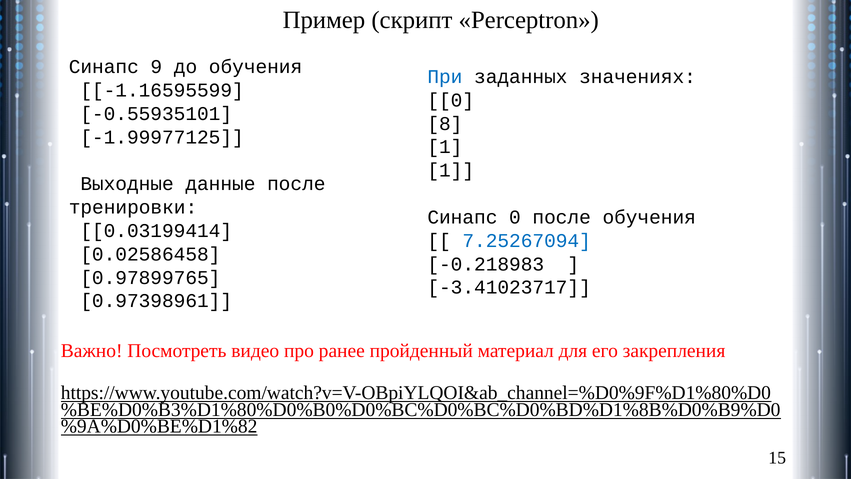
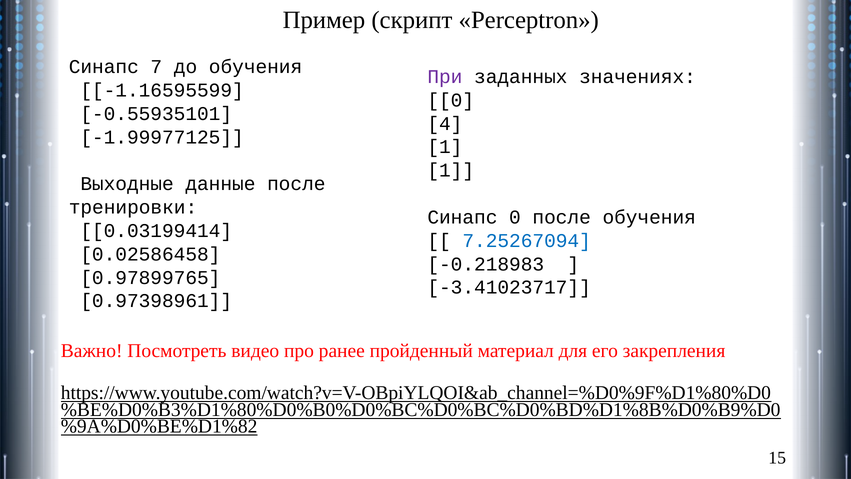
9: 9 -> 7 (156, 67)
При colour: blue -> purple (445, 77)
8: 8 -> 4 (445, 124)
